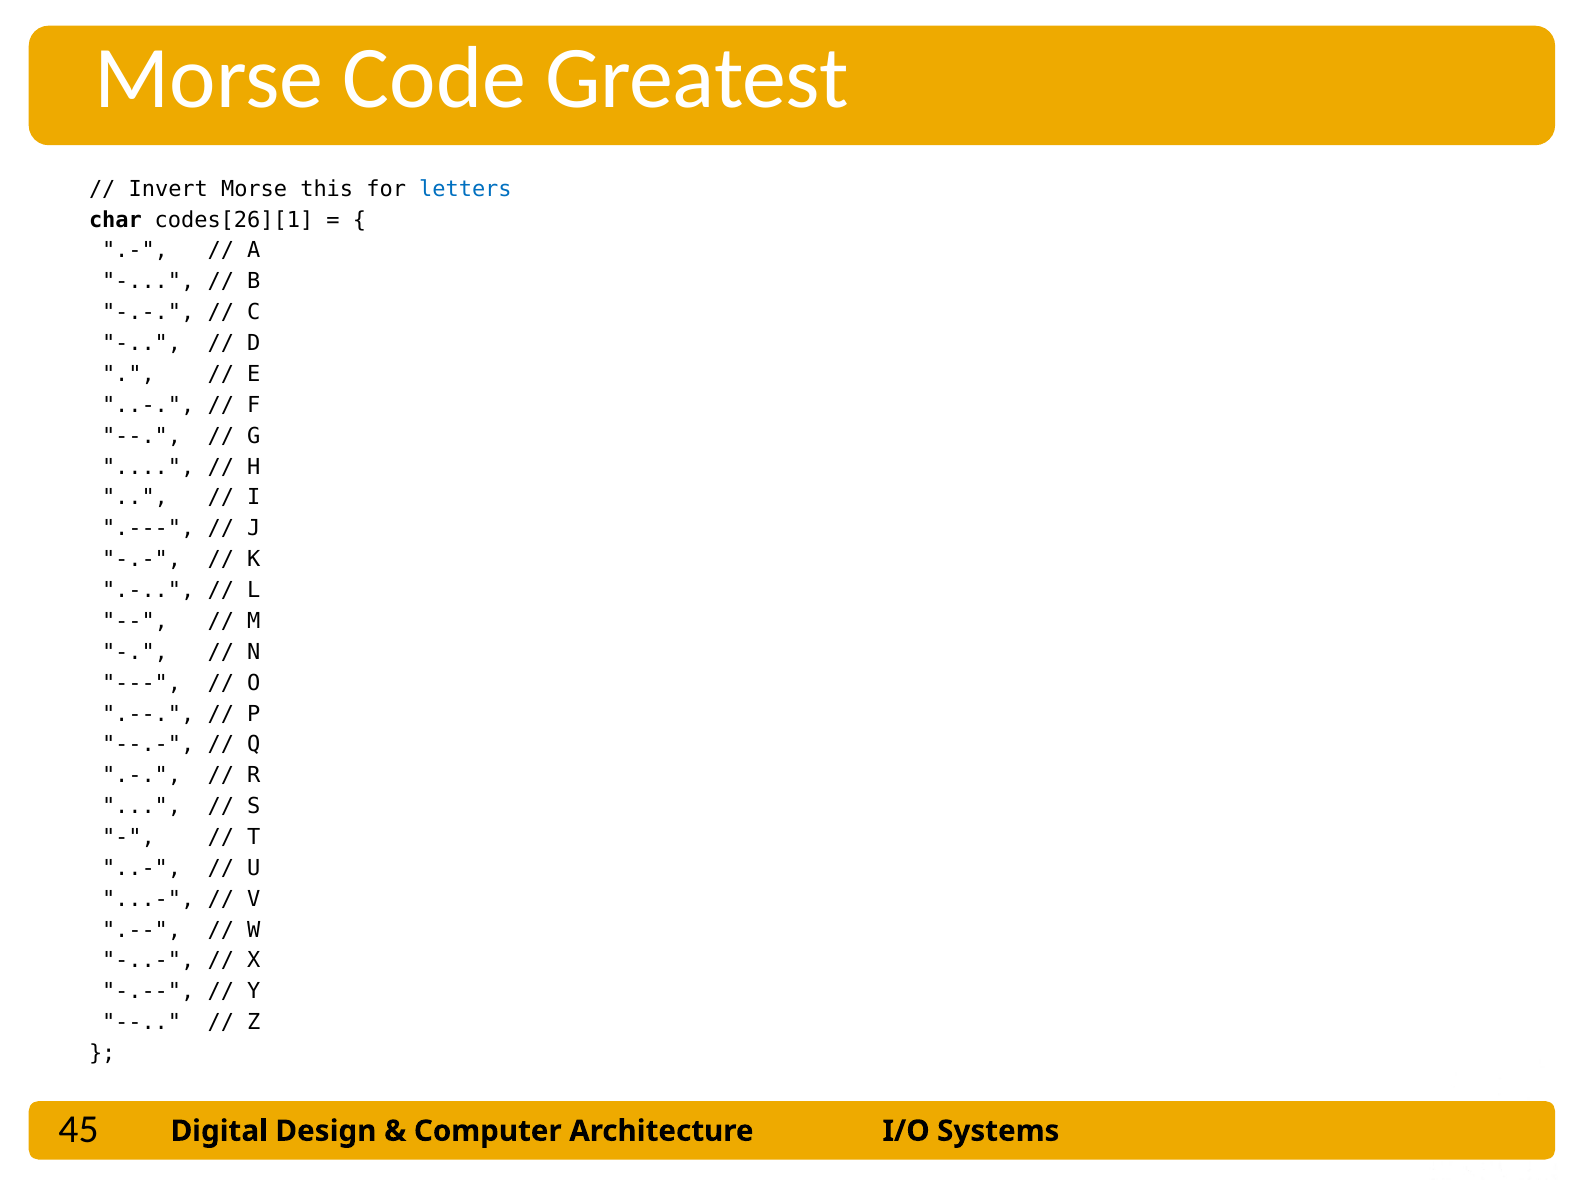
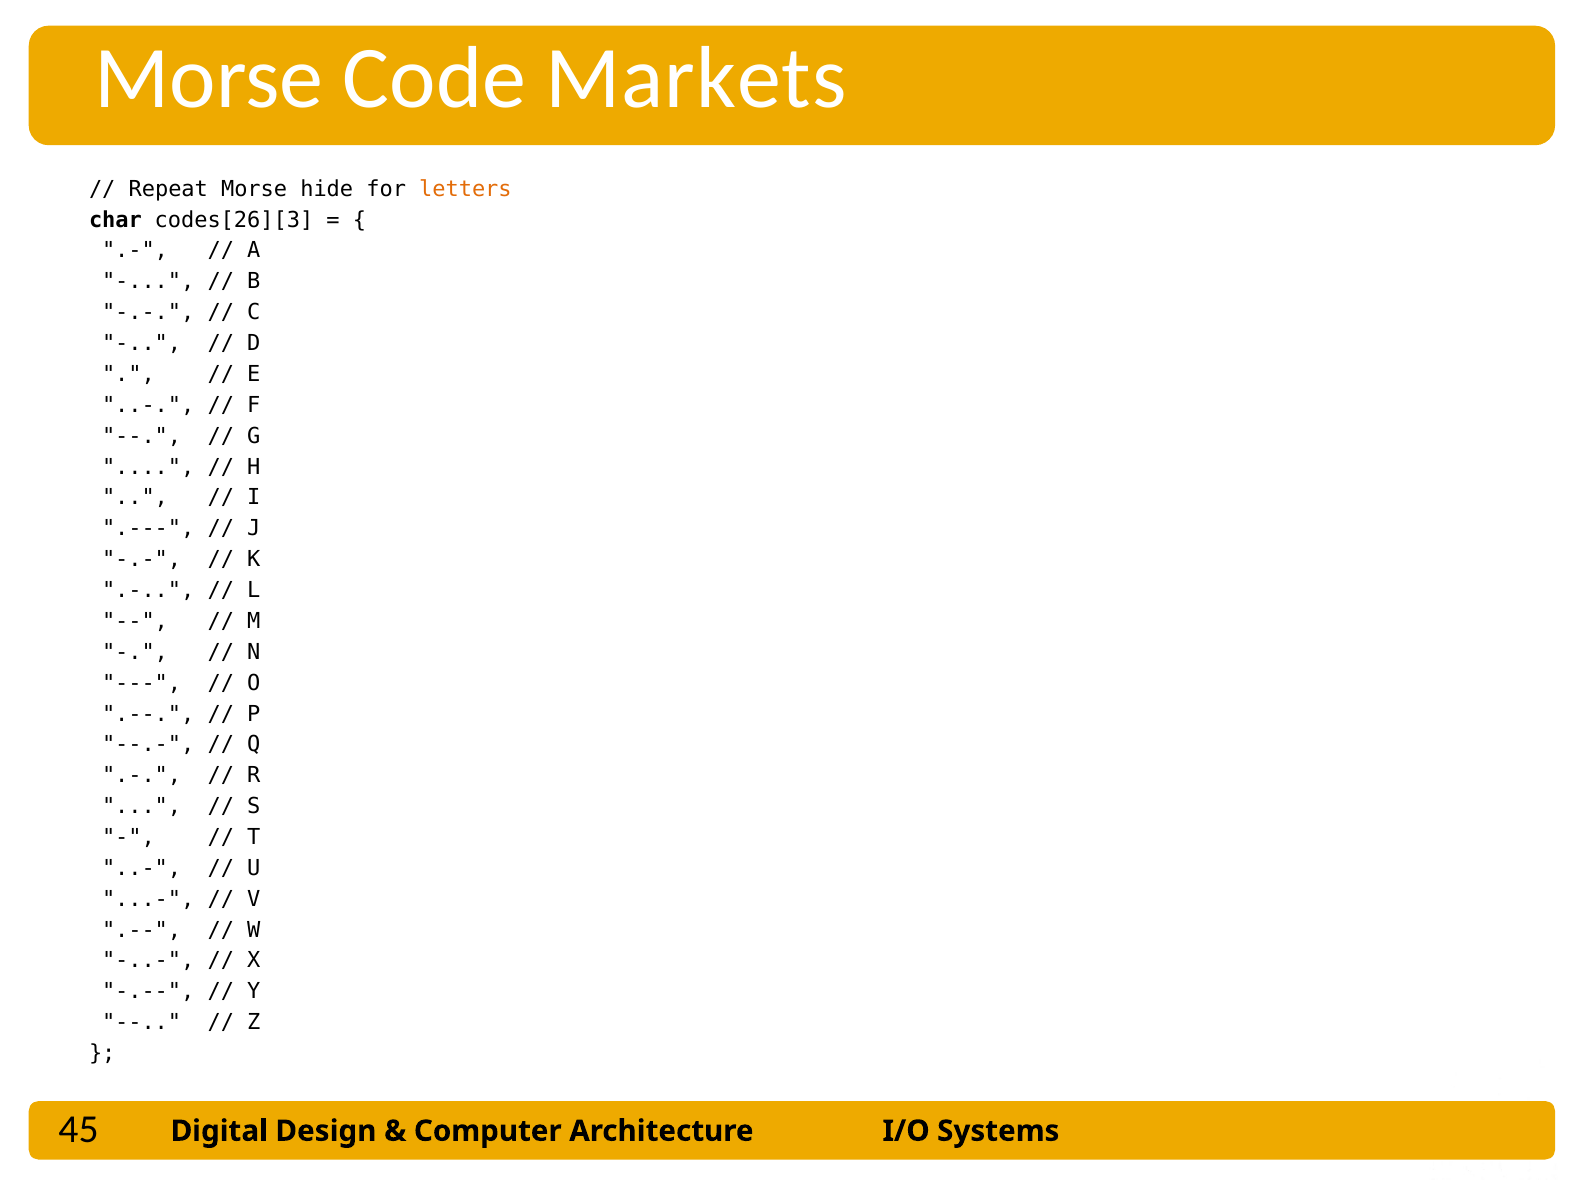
Greatest: Greatest -> Markets (696, 79)
Invert: Invert -> Repeat (168, 189)
this: this -> hide (327, 189)
letters colour: blue -> orange (465, 189)
codes[26][1: codes[26][1 -> codes[26][3 (234, 220)
